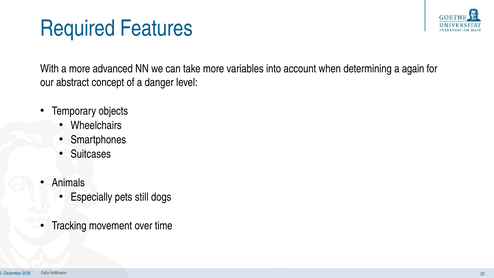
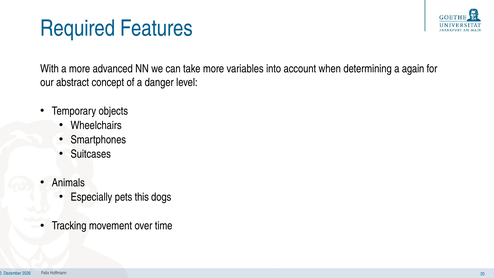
still: still -> this (142, 197)
